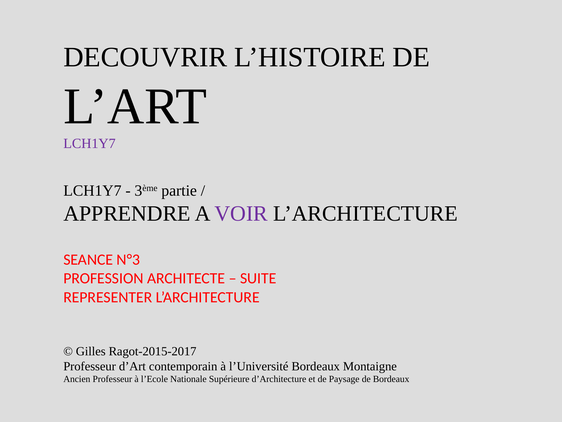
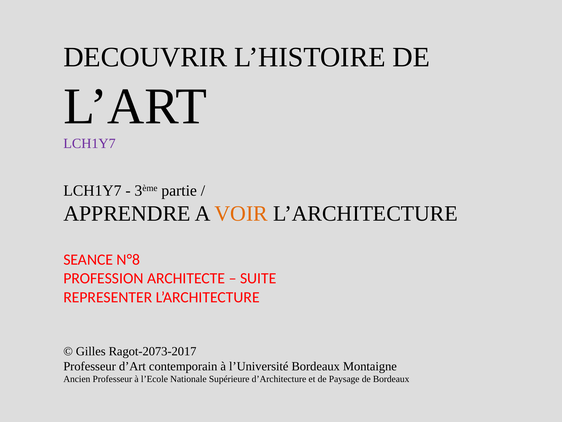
VOIR colour: purple -> orange (241, 213)
N°3: N°3 -> N°8 (128, 259)
Ragot-2015-2017: Ragot-2015-2017 -> Ragot-2073-2017 (153, 351)
